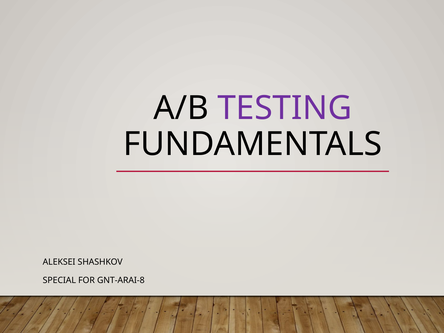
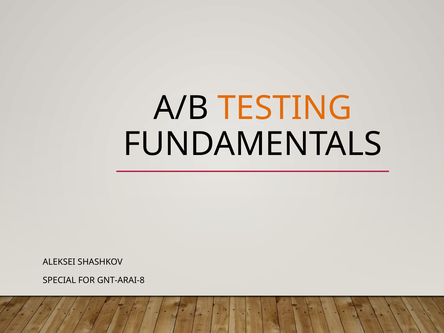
TESTING colour: purple -> orange (285, 108)
